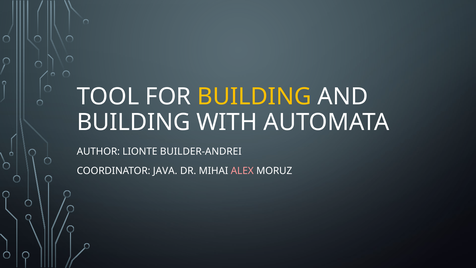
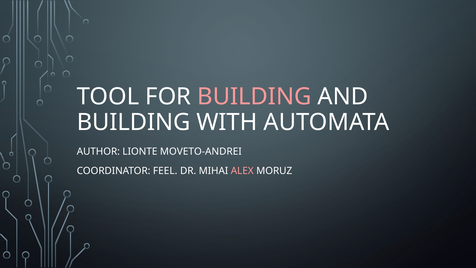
BUILDING colour: yellow -> pink (254, 97)
BUILDER-ANDREI: BUILDER-ANDREI -> MOVETO-ANDREI (201, 151)
JAVA: JAVA -> FEEL (165, 171)
